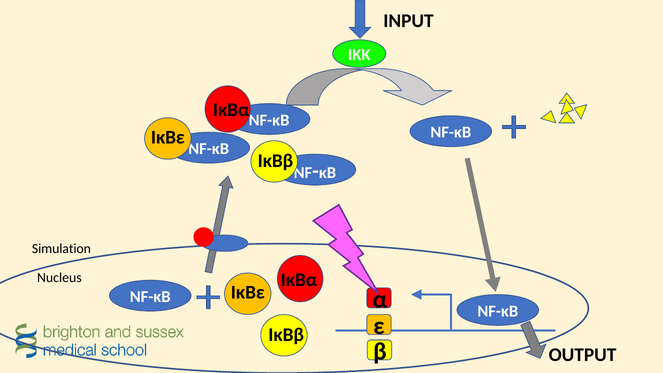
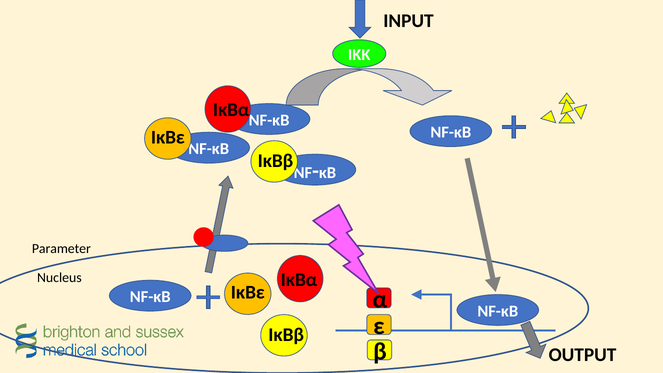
Simulation: Simulation -> Parameter (61, 249)
